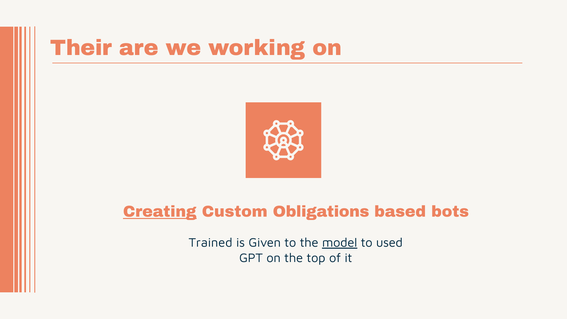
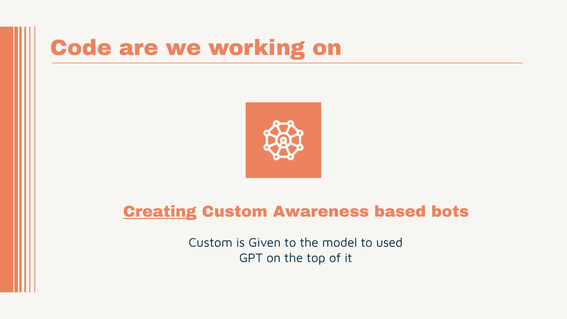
Their: Their -> Code (81, 48)
Obligations: Obligations -> Awareness (321, 212)
Trained: Trained -> Custom (211, 243)
model underline: present -> none (340, 243)
